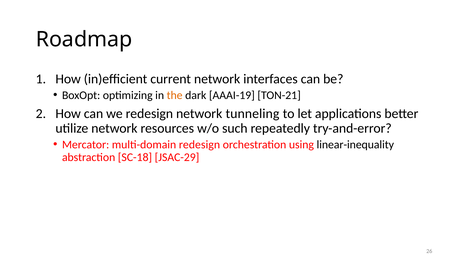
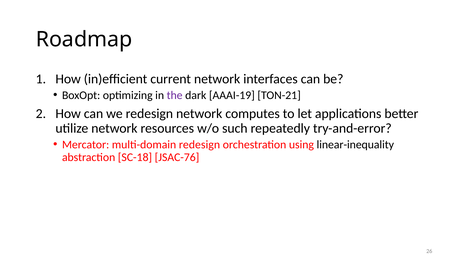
the colour: orange -> purple (175, 95)
tunneling: tunneling -> computes (253, 114)
JSAC-29: JSAC-29 -> JSAC-76 (177, 157)
